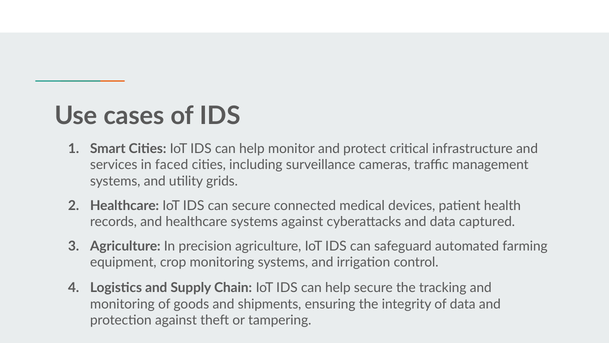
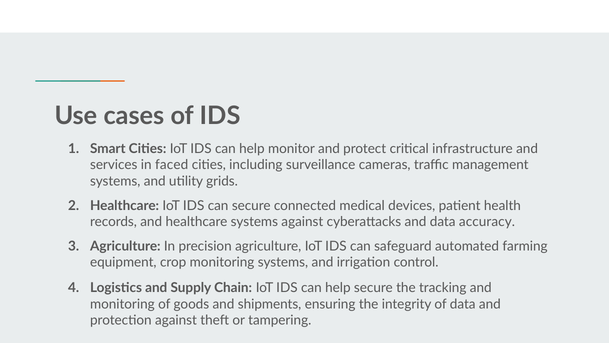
captured: captured -> accuracy (487, 222)
